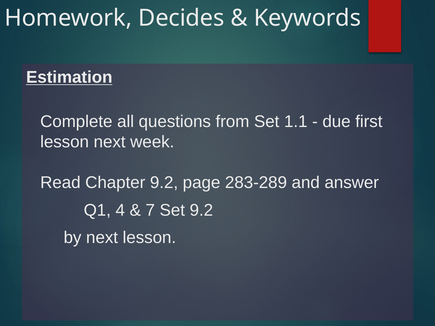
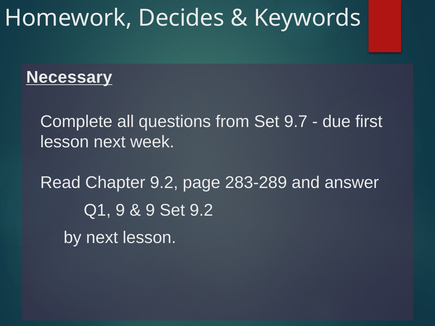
Estimation: Estimation -> Necessary (69, 77)
1.1: 1.1 -> 9.7 (296, 122)
Q1 4: 4 -> 9 (120, 210)
7: 7 -> 9 (150, 210)
